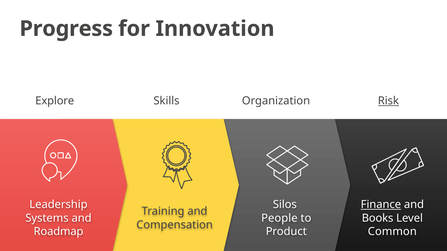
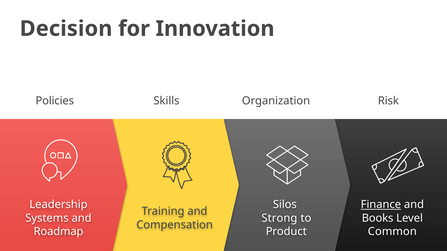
Progress: Progress -> Decision (66, 29)
Explore: Explore -> Policies (55, 101)
Risk underline: present -> none (388, 101)
People: People -> Strong (279, 218)
